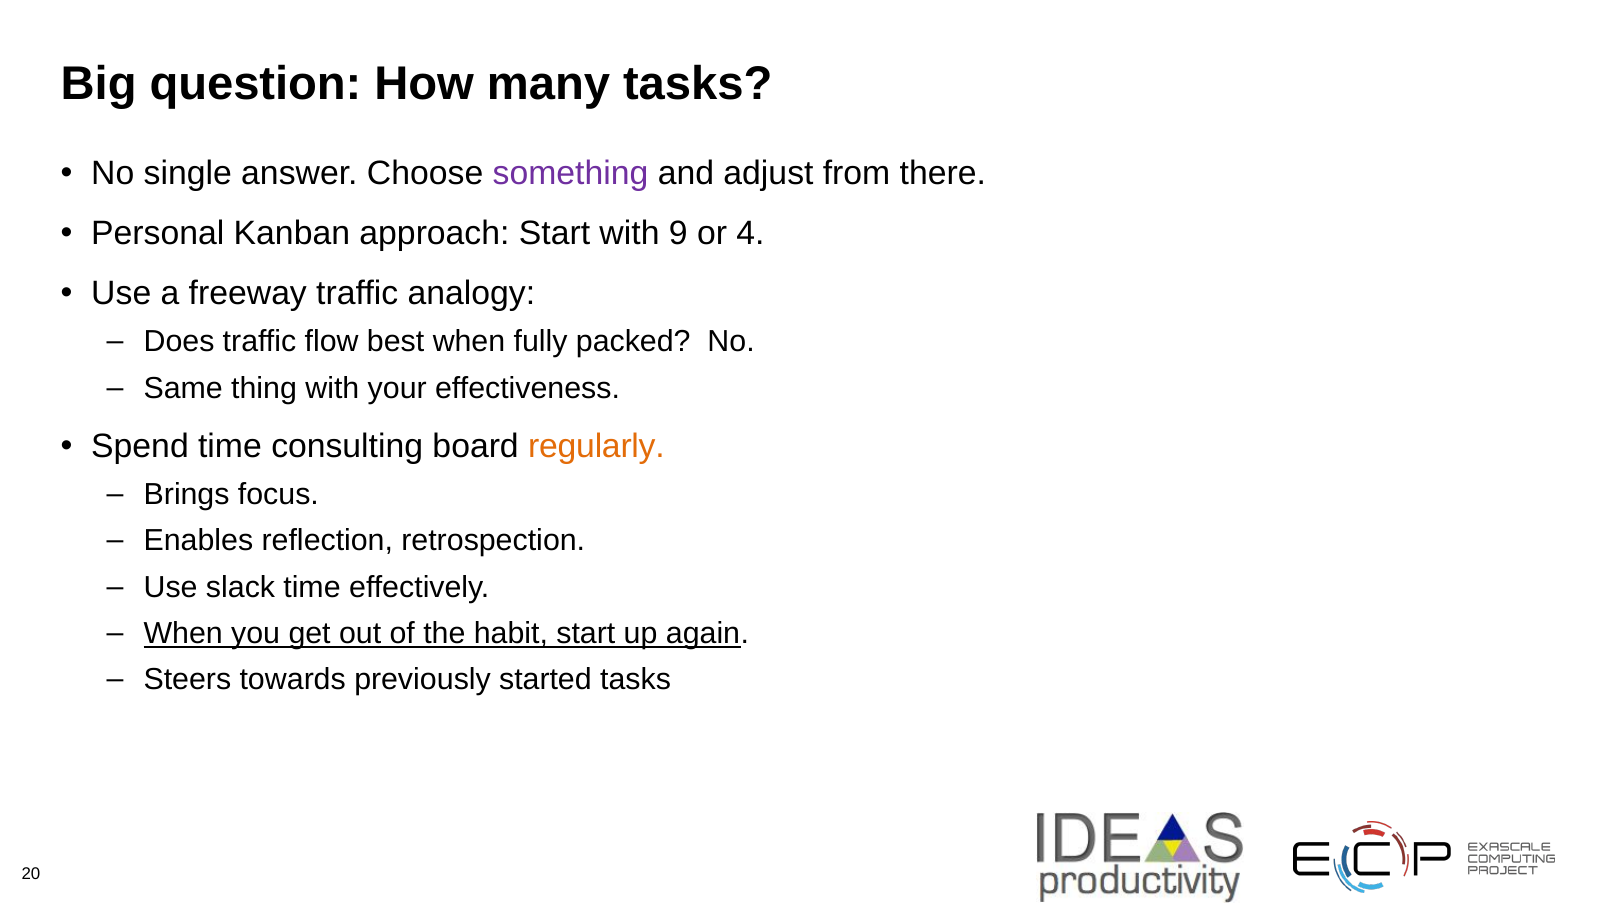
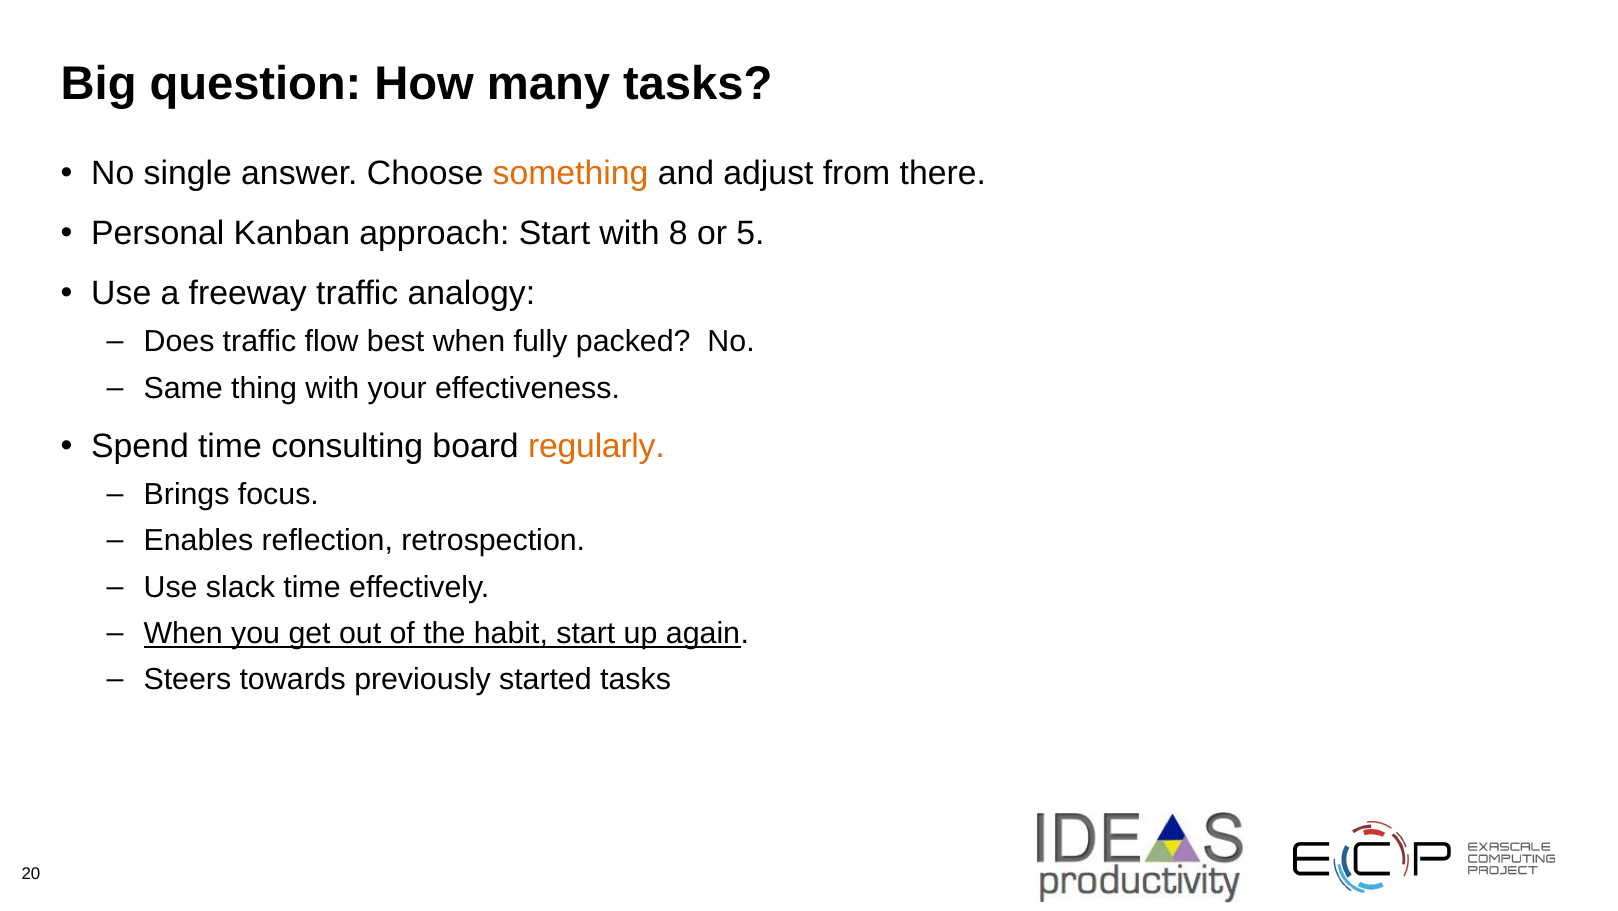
something colour: purple -> orange (571, 173)
9: 9 -> 8 (678, 233)
4: 4 -> 5 (751, 233)
